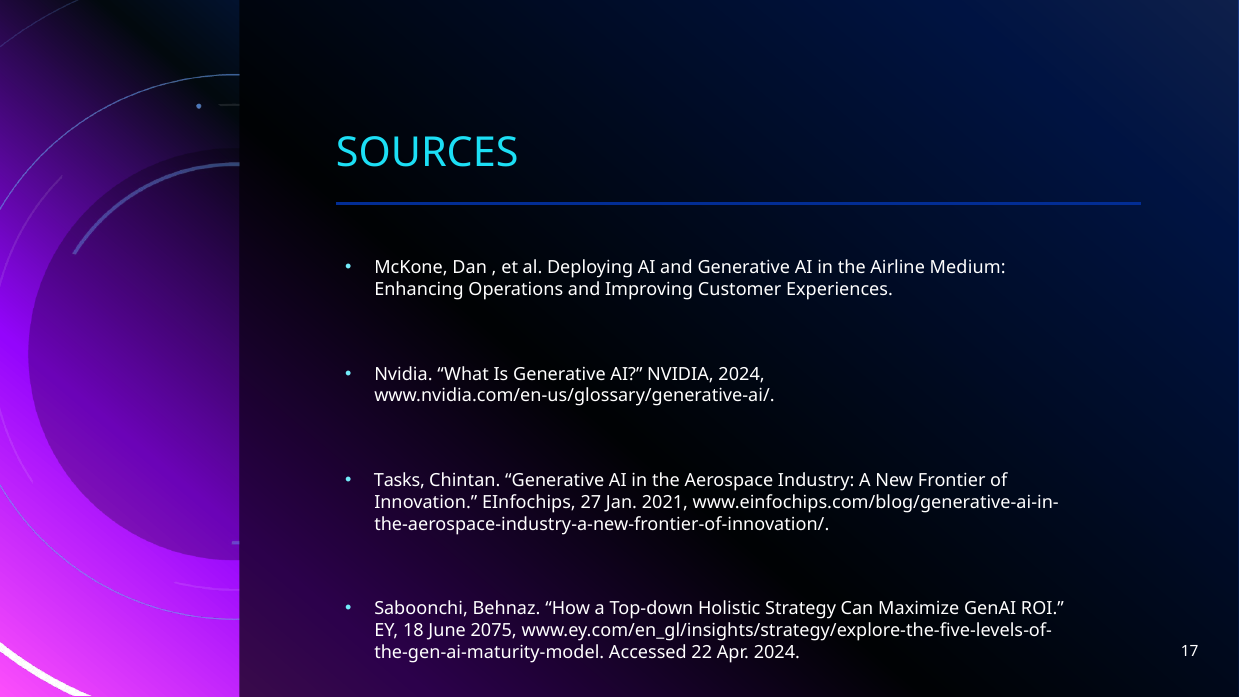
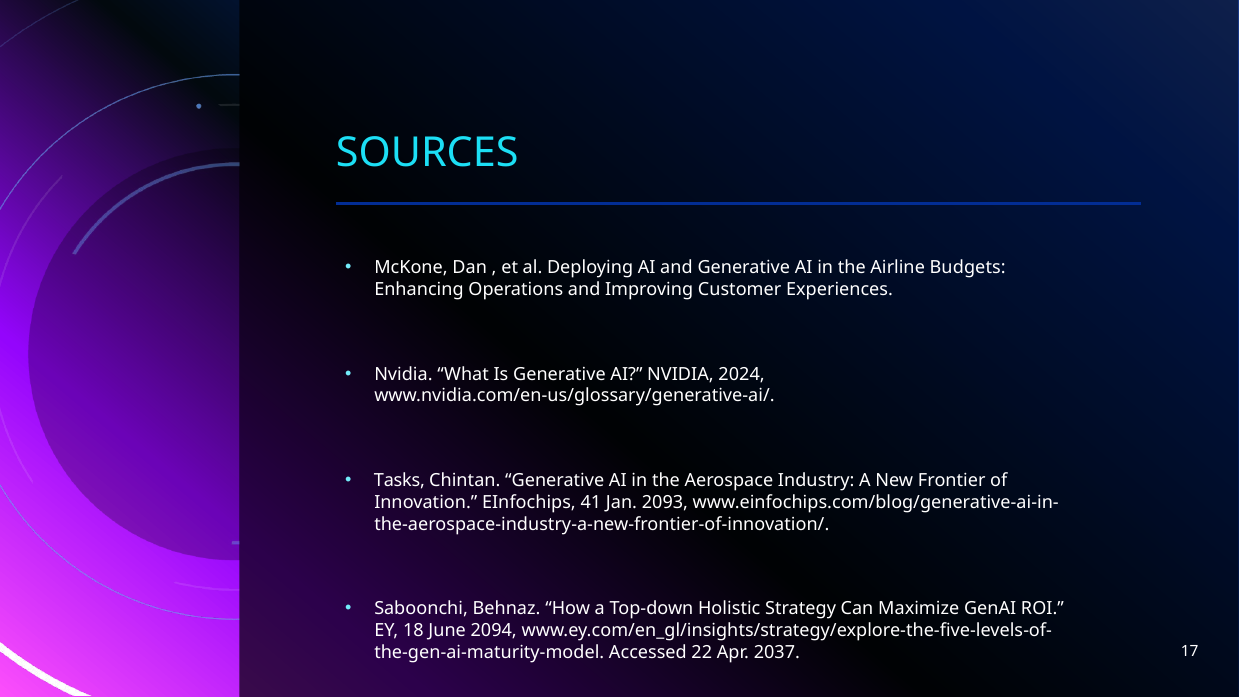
Medium: Medium -> Budgets (968, 268)
27: 27 -> 41 (591, 502)
2021: 2021 -> 2093 (665, 502)
2075: 2075 -> 2094 (494, 630)
Apr 2024: 2024 -> 2037 (777, 652)
